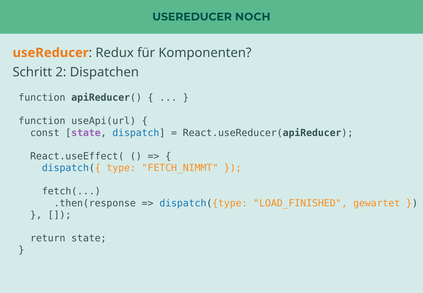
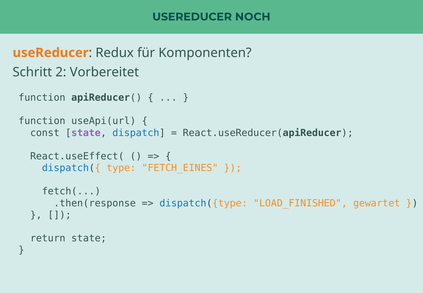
Dispatchen: Dispatchen -> Vorbereitet (104, 72)
FETCH_NIMMT: FETCH_NIMMT -> FETCH_EINES (180, 168)
